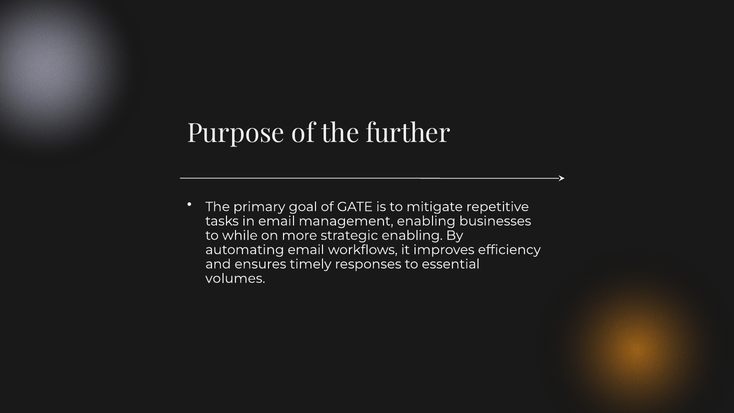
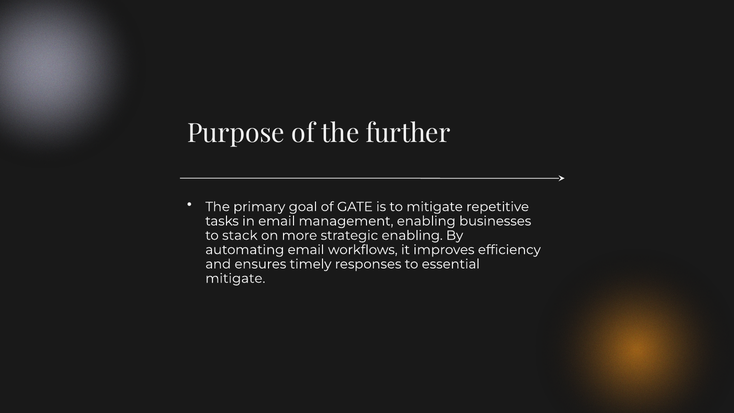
while: while -> stack (240, 235)
volumes: volumes -> mitigate (235, 278)
